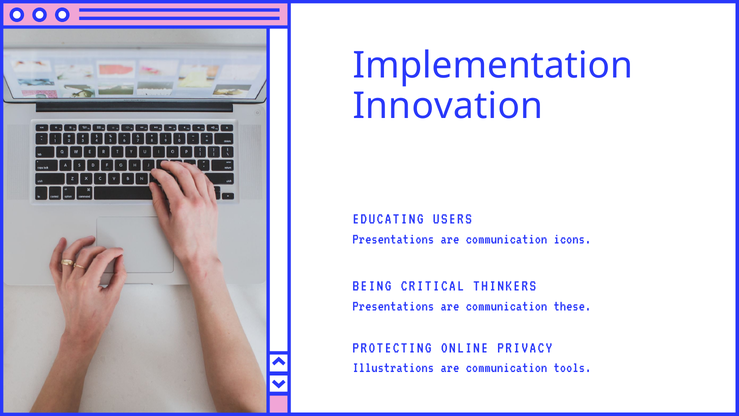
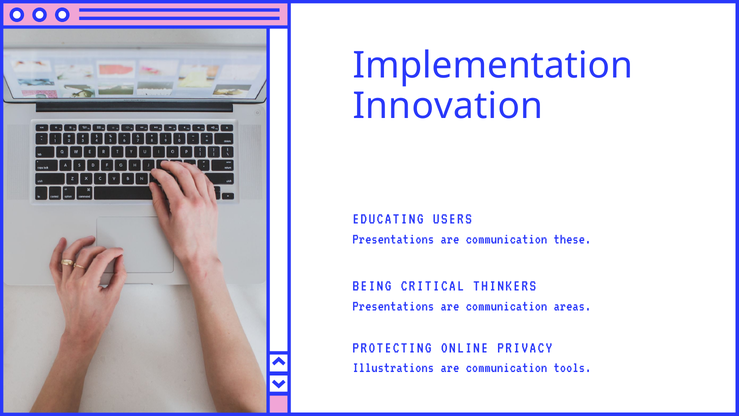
icons: icons -> these (572, 238)
these: these -> areas (572, 305)
